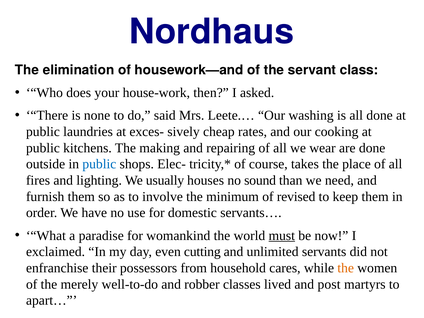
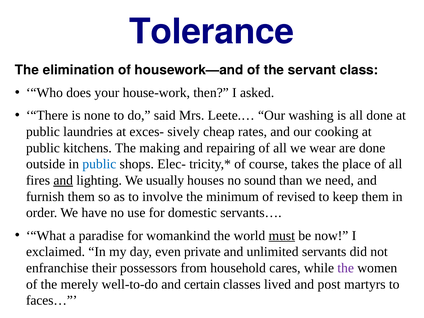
Nordhaus: Nordhaus -> Tolerance (212, 32)
and underline: none -> present (63, 180)
cutting: cutting -> private (202, 252)
the colour: orange -> purple (346, 268)
robber: robber -> certain (202, 284)
apart…: apart… -> faces… (52, 301)
